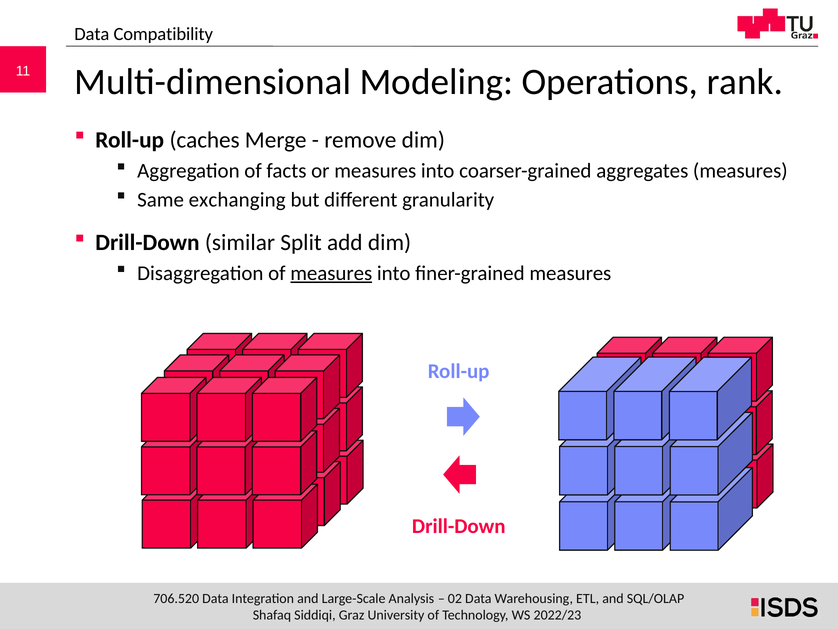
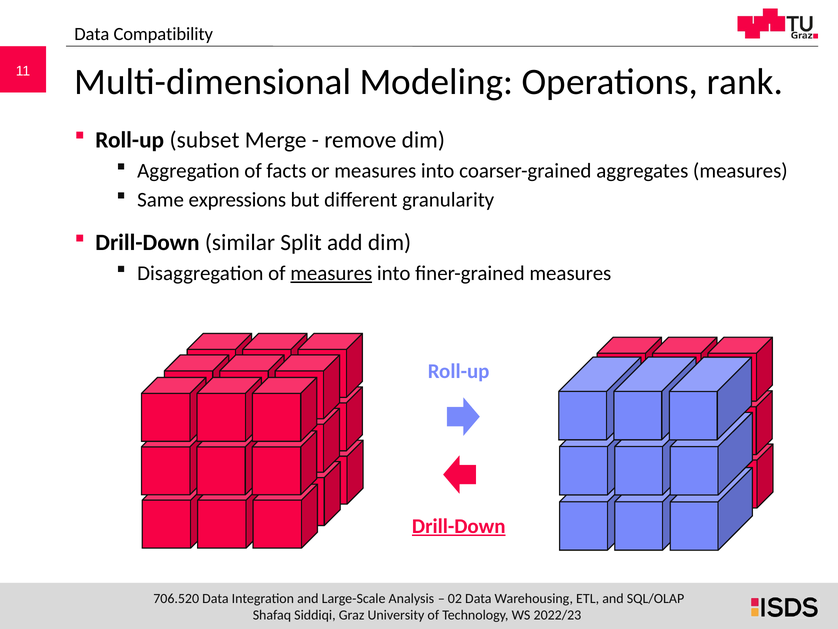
caches: caches -> subset (204, 140)
exchanging: exchanging -> expressions (237, 200)
Drill-Down underline: none -> present (459, 526)
